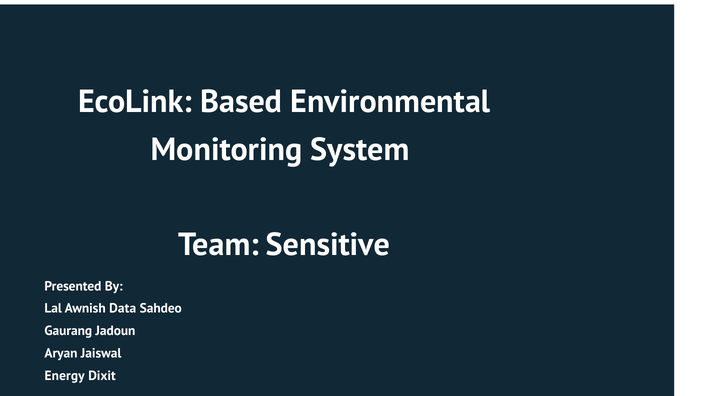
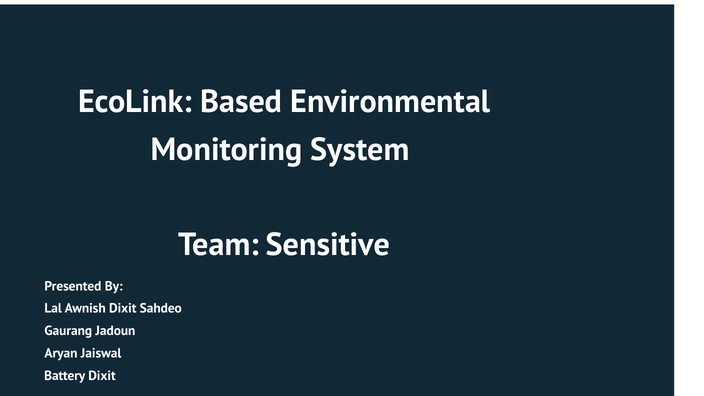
Awnish Data: Data -> Dixit (123, 309)
Energy: Energy -> Battery (65, 376)
